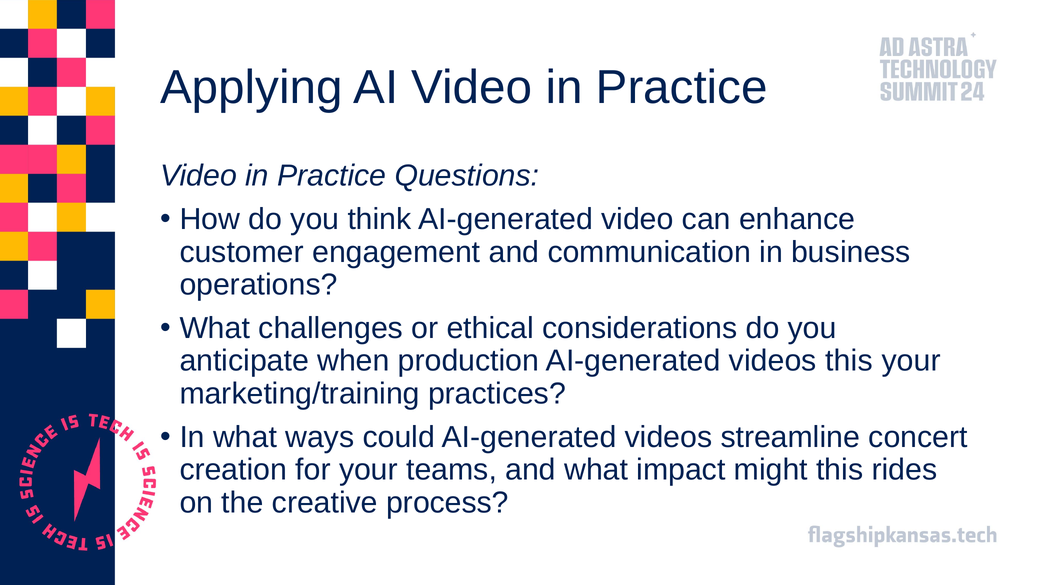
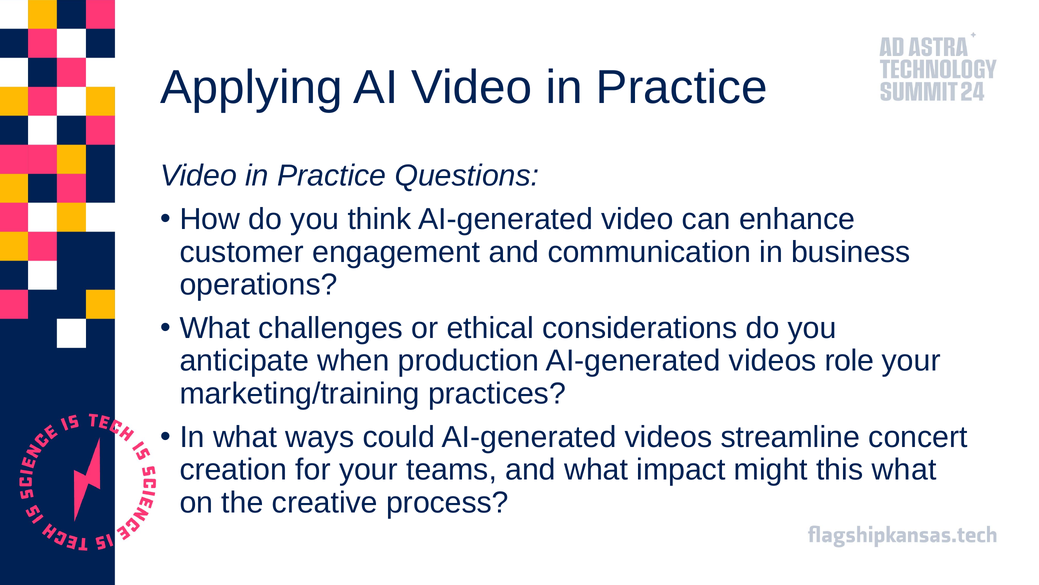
videos this: this -> role (849, 361)
this rides: rides -> what (904, 469)
